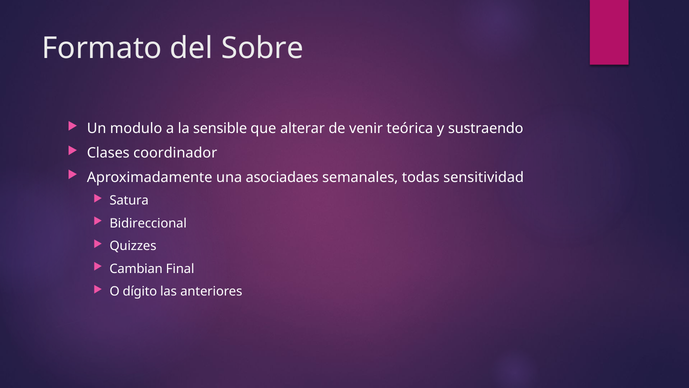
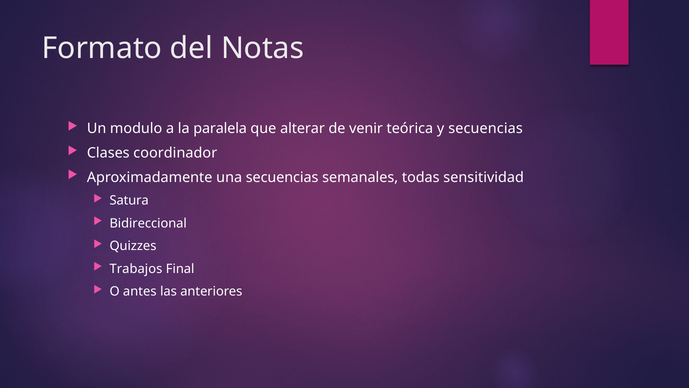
Sobre: Sobre -> Notas (263, 48)
sensible: sensible -> paralela (220, 128)
y sustraendo: sustraendo -> secuencias (486, 128)
una asociadaes: asociadaes -> secuencias (282, 177)
Cambian: Cambian -> Trabajos (136, 269)
dígito: dígito -> antes (140, 291)
